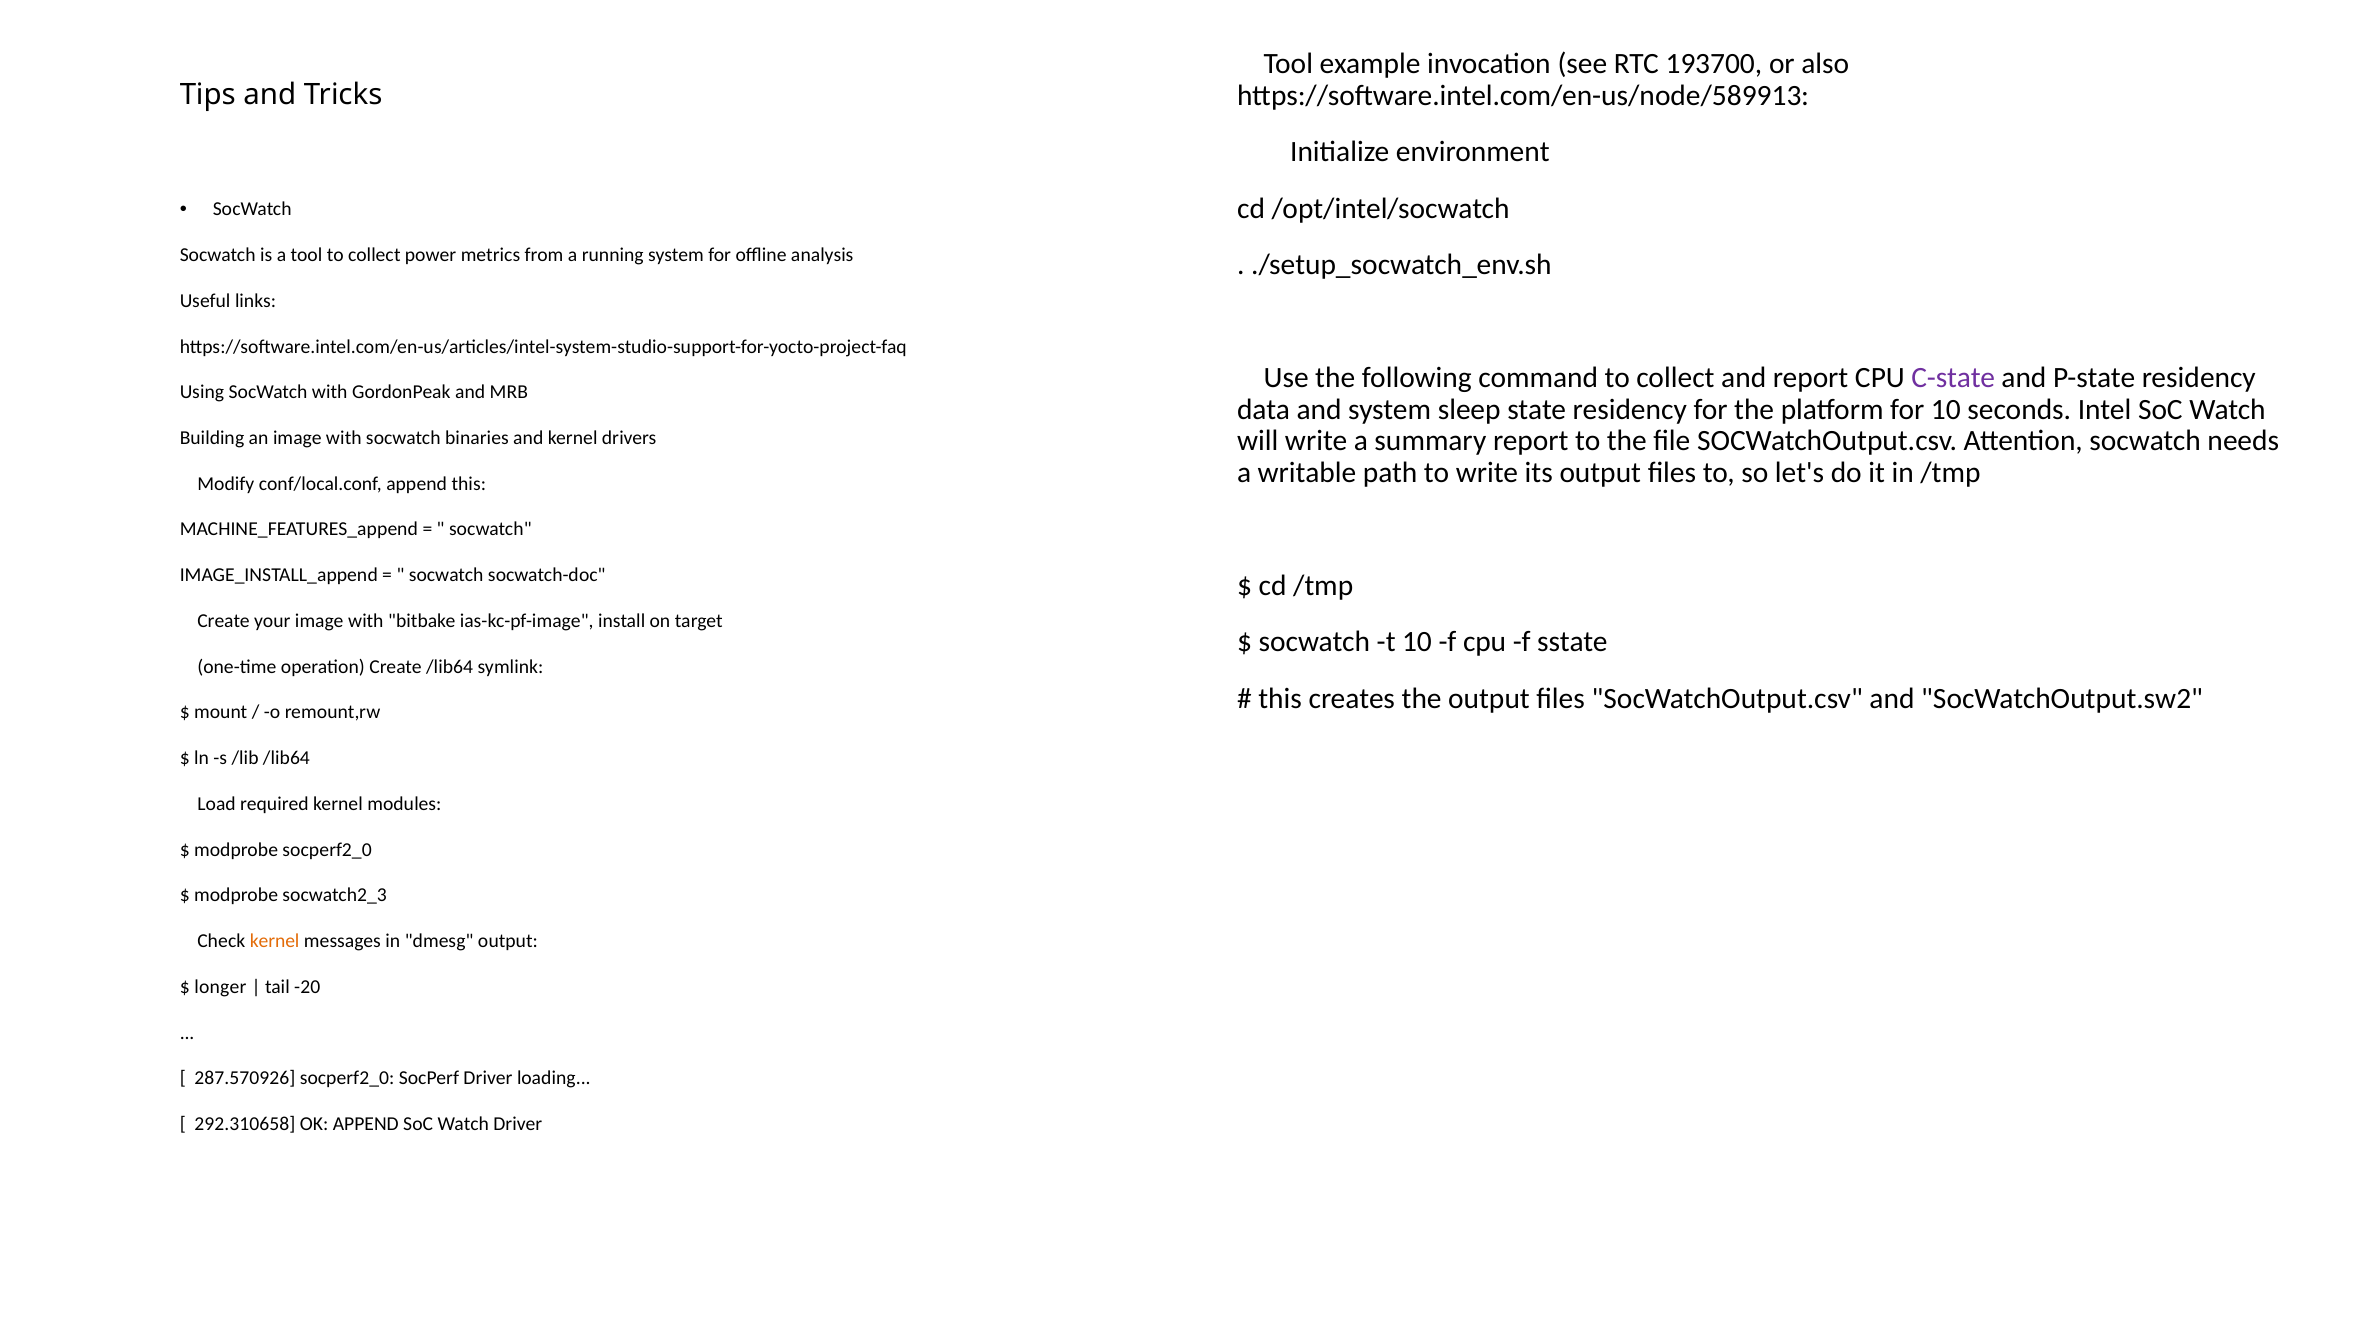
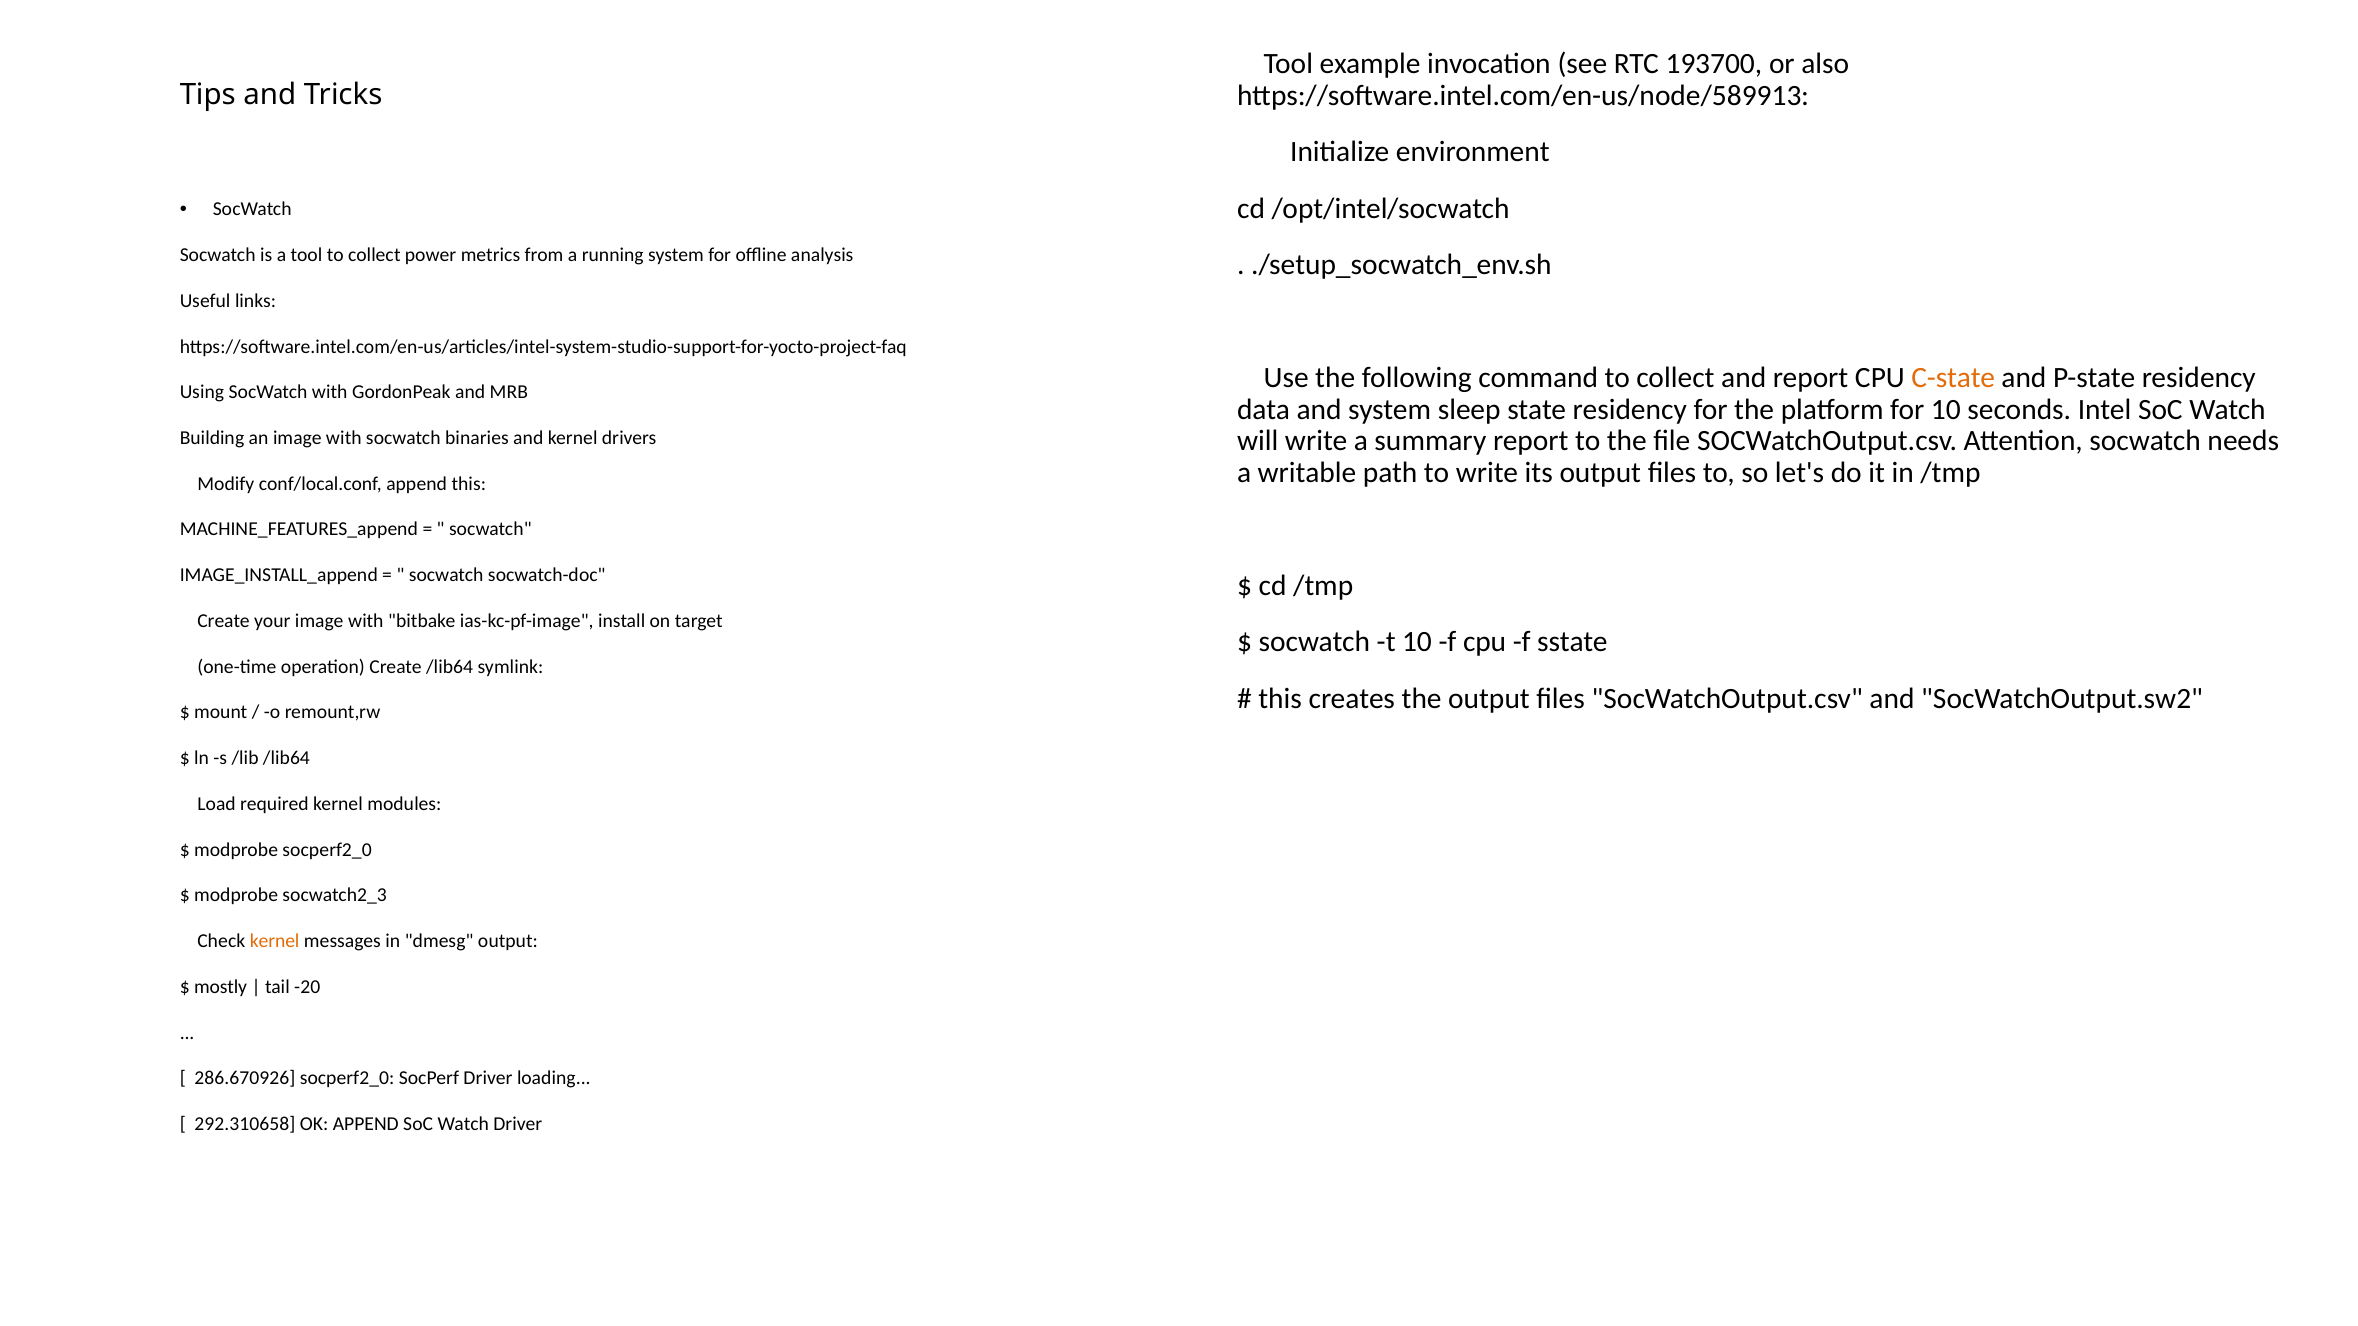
C-state colour: purple -> orange (1953, 378)
longer: longer -> mostly (221, 987)
287.570926: 287.570926 -> 286.670926 (245, 1079)
